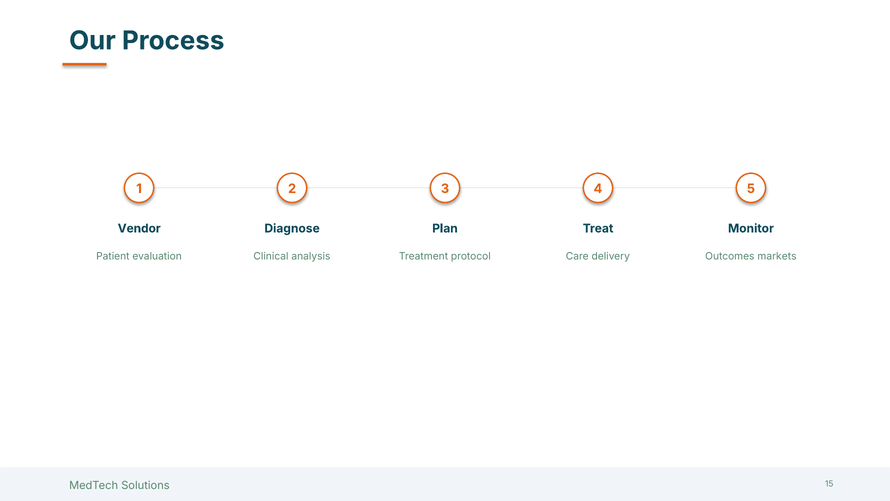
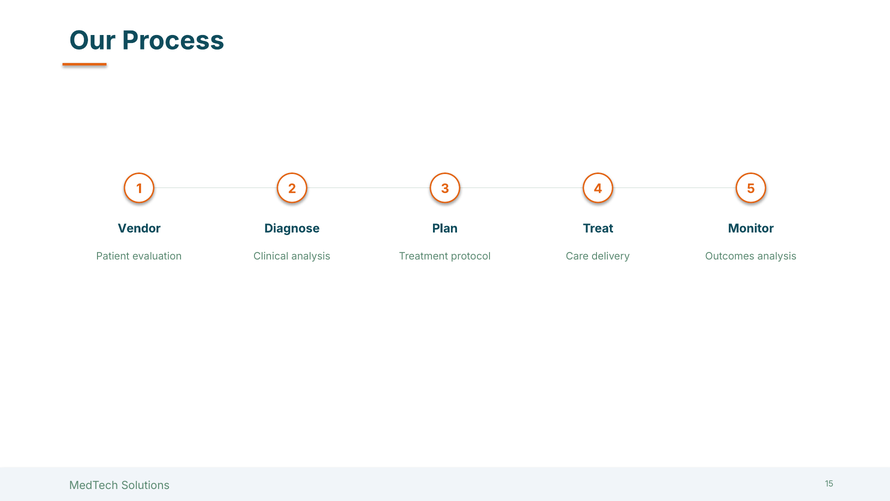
Outcomes markets: markets -> analysis (777, 256)
